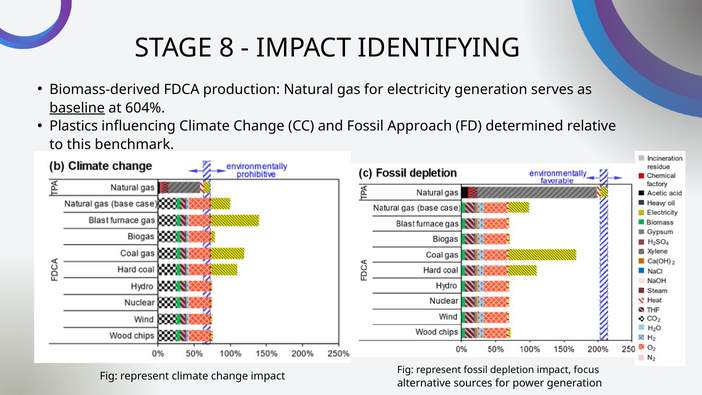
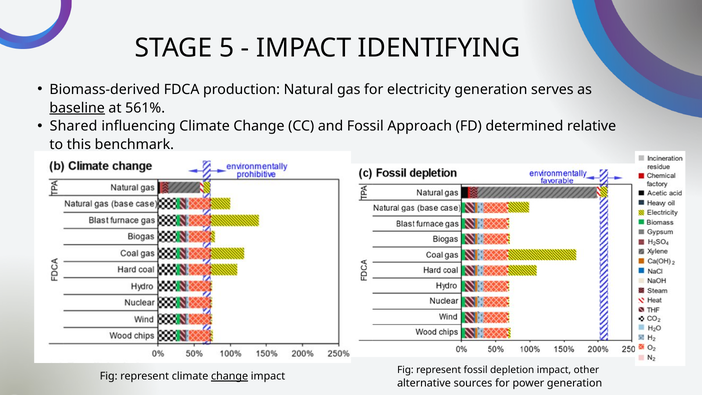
8: 8 -> 5 (227, 48)
604%: 604% -> 561% (145, 108)
Plastics: Plastics -> Shared (74, 126)
focus: focus -> other (586, 370)
change underline: none -> present (230, 376)
